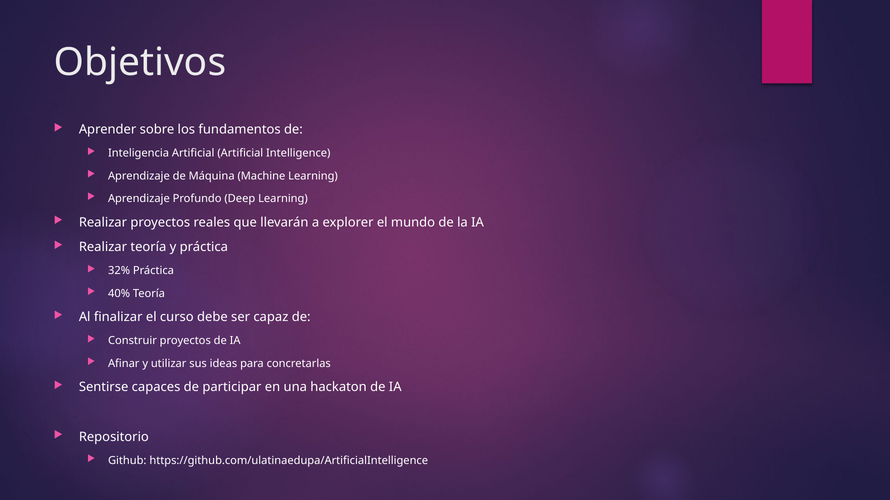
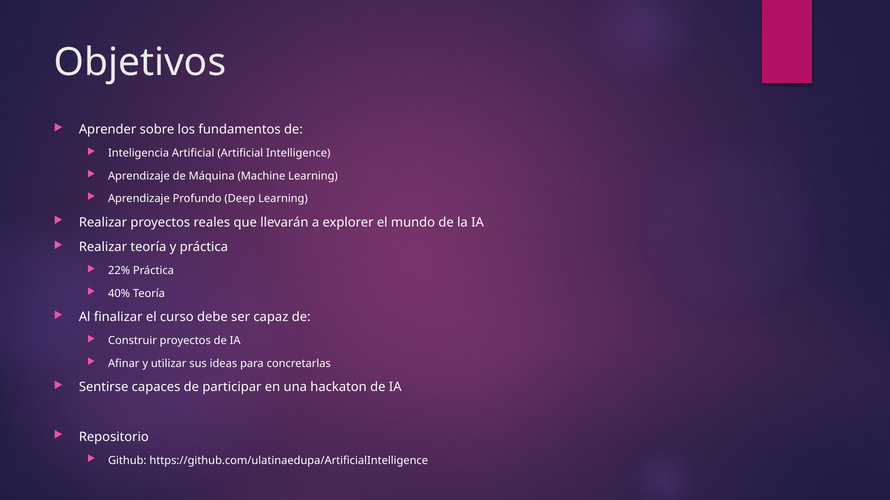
32%: 32% -> 22% (119, 271)
